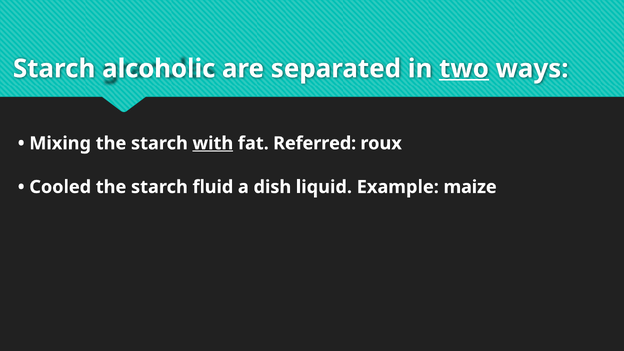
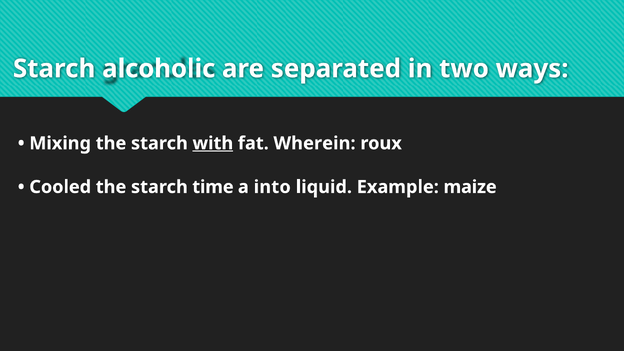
two underline: present -> none (464, 69)
Referred: Referred -> Wherein (315, 143)
fluid: fluid -> time (213, 187)
dish: dish -> into (272, 187)
